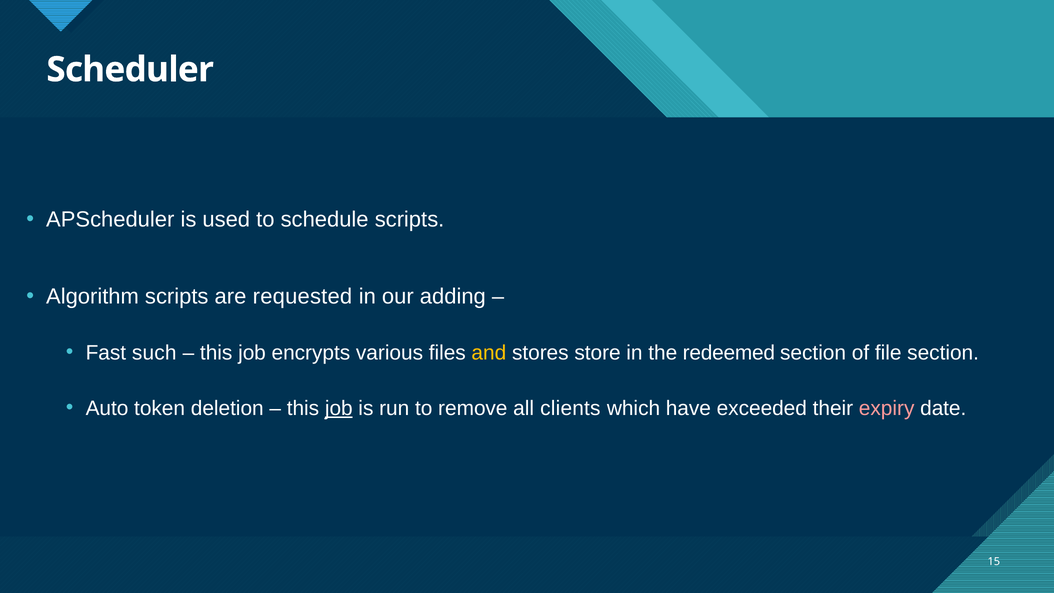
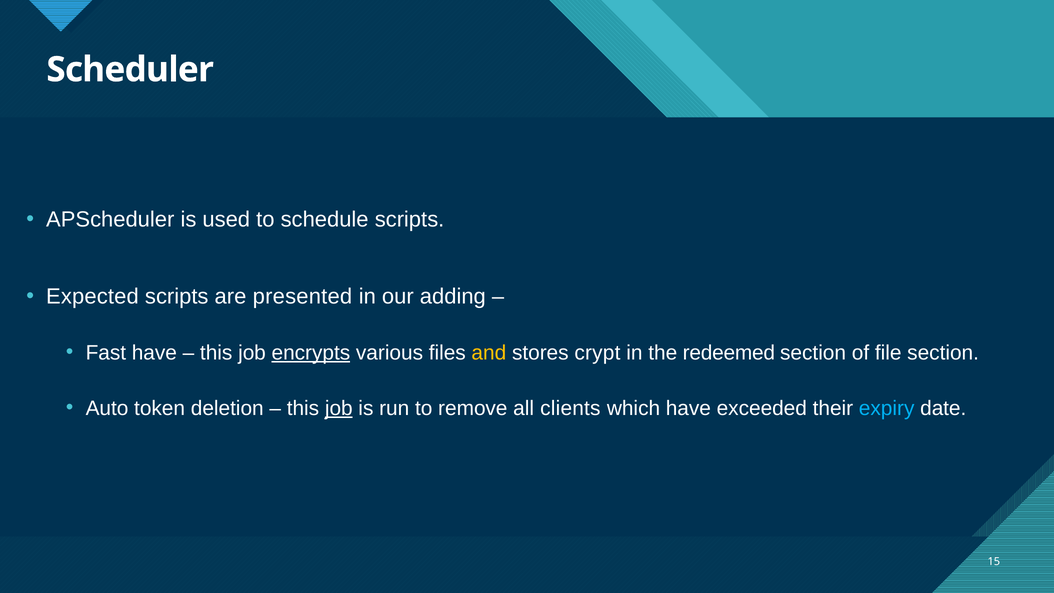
Algorithm: Algorithm -> Expected (92, 297)
requested: requested -> presented (302, 297)
Fast such: such -> have (154, 353)
encrypts underline: none -> present (311, 353)
store: store -> crypt (597, 353)
expiry colour: pink -> light blue (887, 408)
